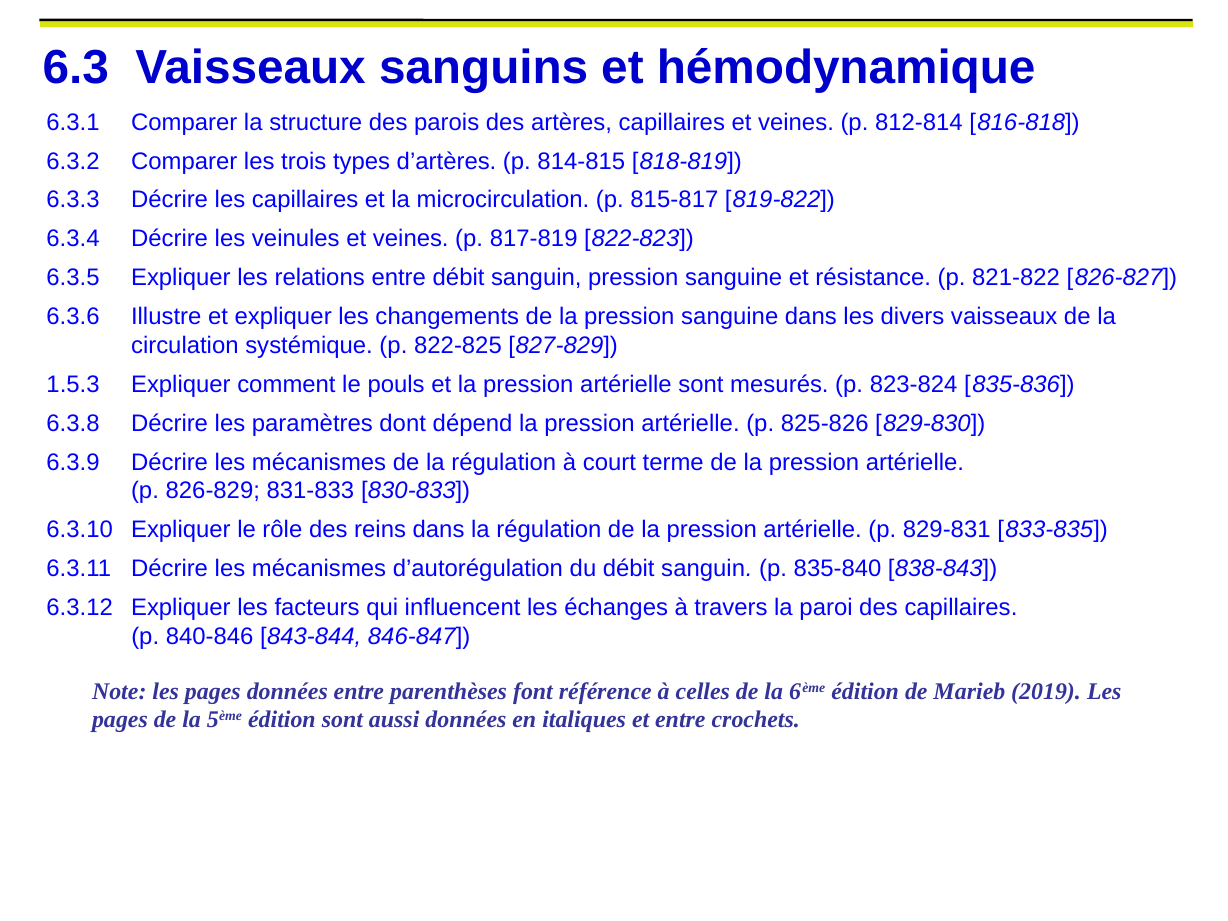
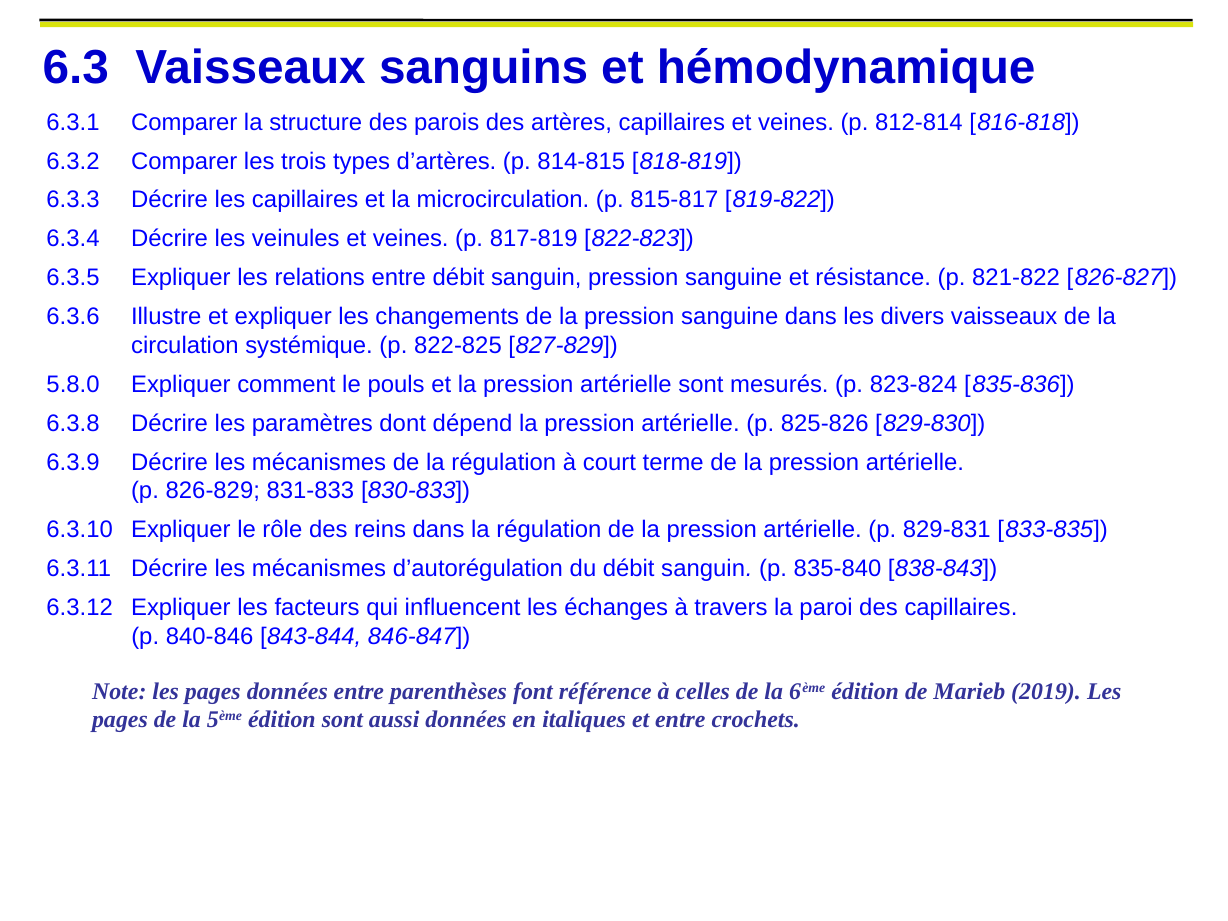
1.5.3: 1.5.3 -> 5.8.0 (73, 384)
